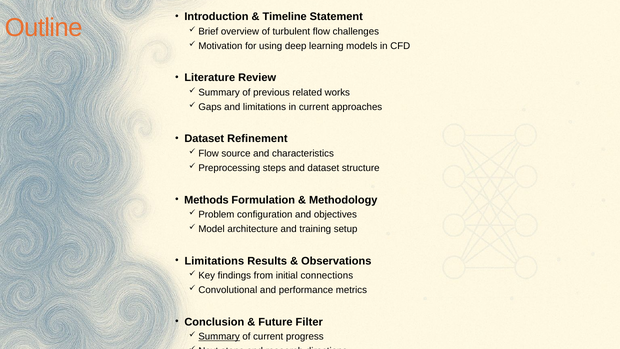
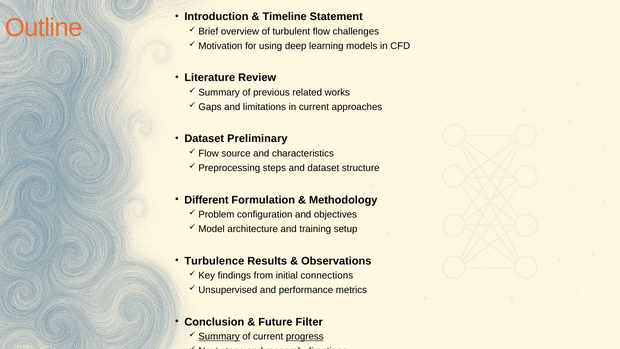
Refinement: Refinement -> Preliminary (257, 139)
Methods: Methods -> Different (206, 200)
Limitations: Limitations -> Turbulence (214, 261)
Convolutional: Convolutional -> Unsupervised (228, 290)
progress underline: none -> present (305, 337)
